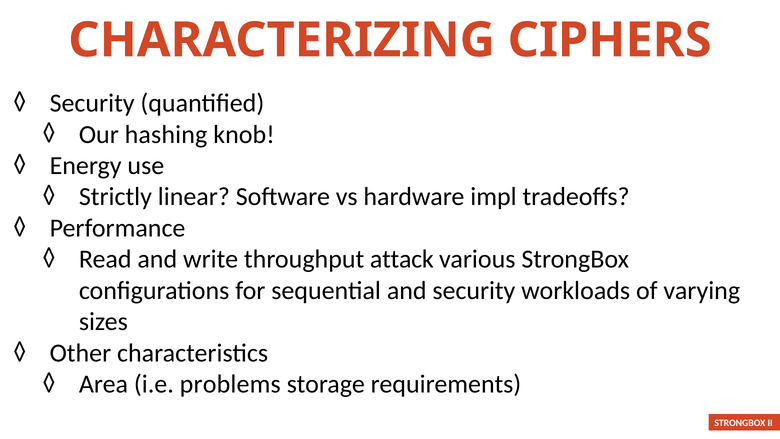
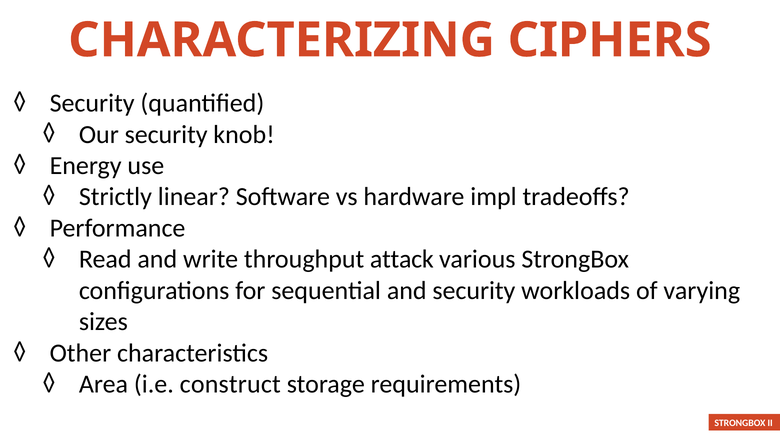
Our hashing: hashing -> security (166, 134)
problems: problems -> construct (230, 384)
